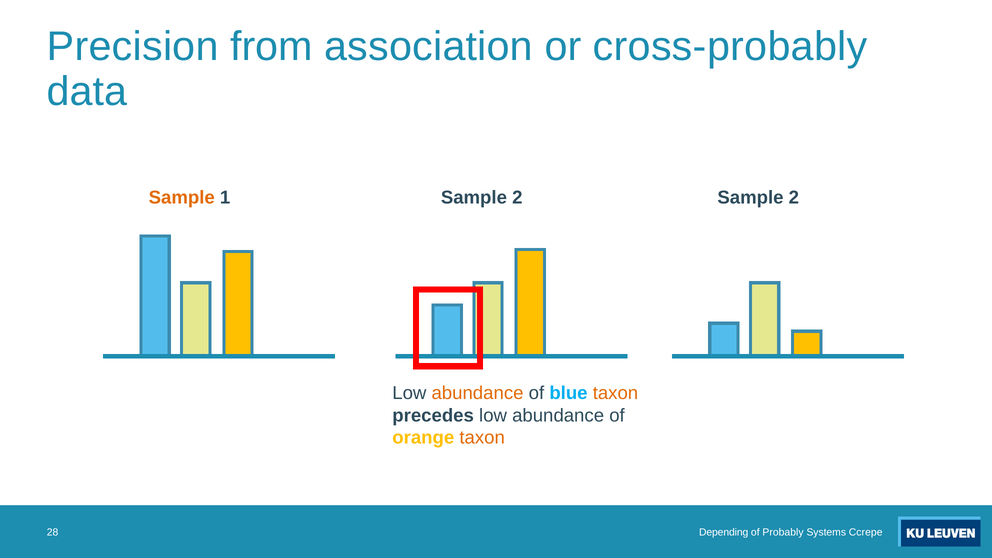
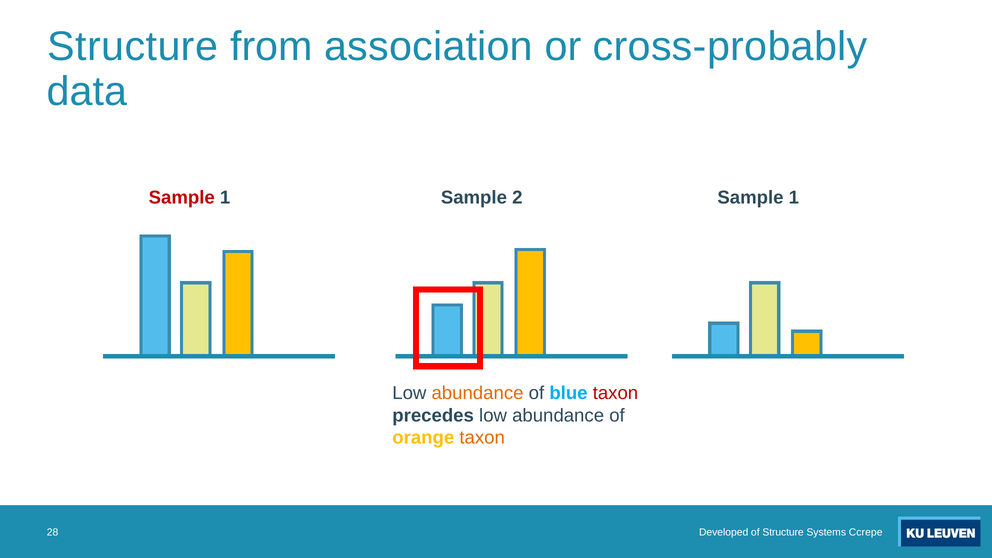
Precision: Precision -> Structure (133, 47)
Sample colour: orange -> red (182, 198)
2 Sample 2: 2 -> 1 (794, 198)
taxon colour: orange -> red (615, 393)
Depending: Depending -> Developed (724, 532)
of Probably: Probably -> Structure (783, 532)
